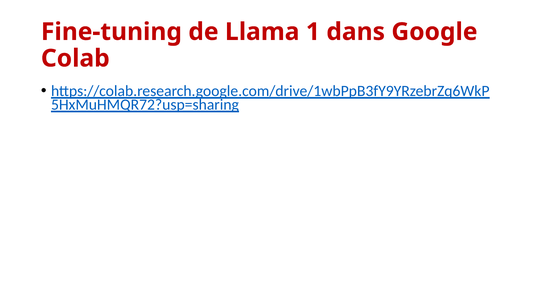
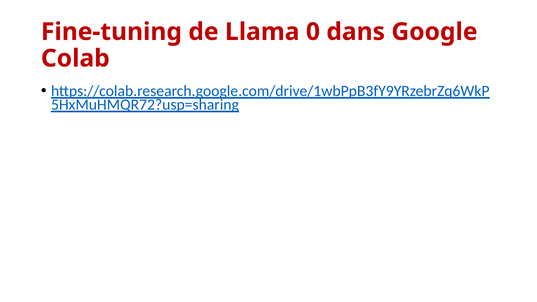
1: 1 -> 0 (313, 32)
